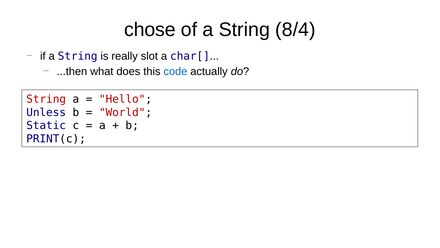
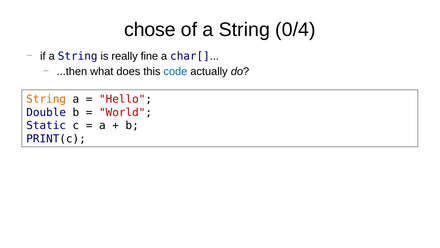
8/4: 8/4 -> 0/4 (295, 30)
slot: slot -> fine (149, 56)
String colour: red -> orange (46, 99)
Unless: Unless -> Double (46, 112)
